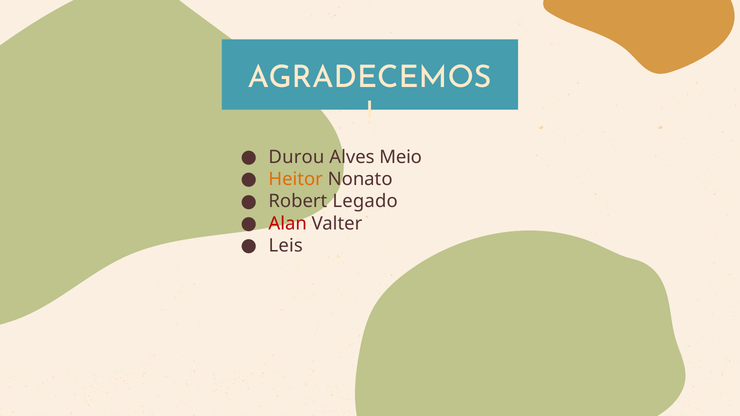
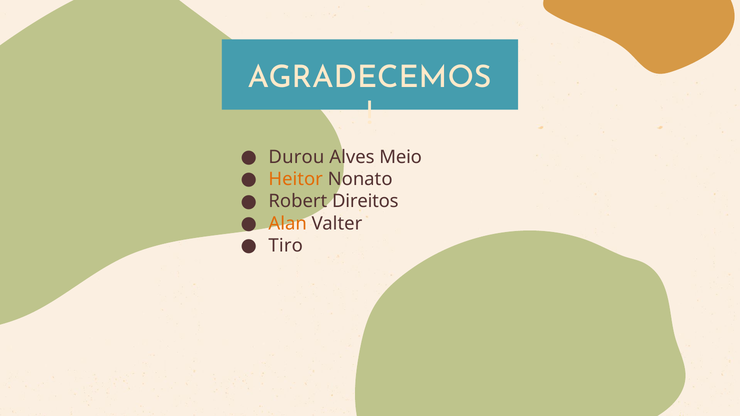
Legado: Legado -> Direitos (365, 201)
Alan colour: red -> orange (288, 224)
Leis: Leis -> Tiro (286, 246)
